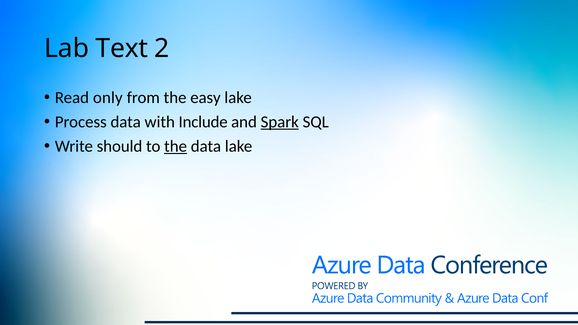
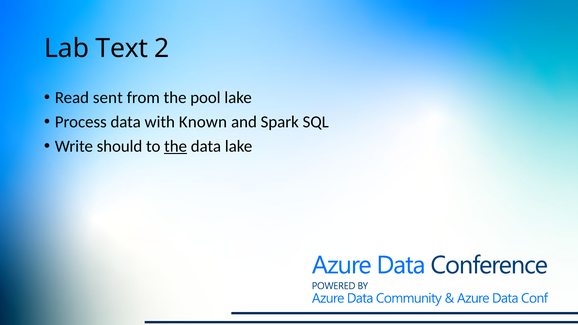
only: only -> sent (108, 98)
easy: easy -> pool (205, 98)
Include: Include -> Known (203, 122)
Spark underline: present -> none (280, 122)
